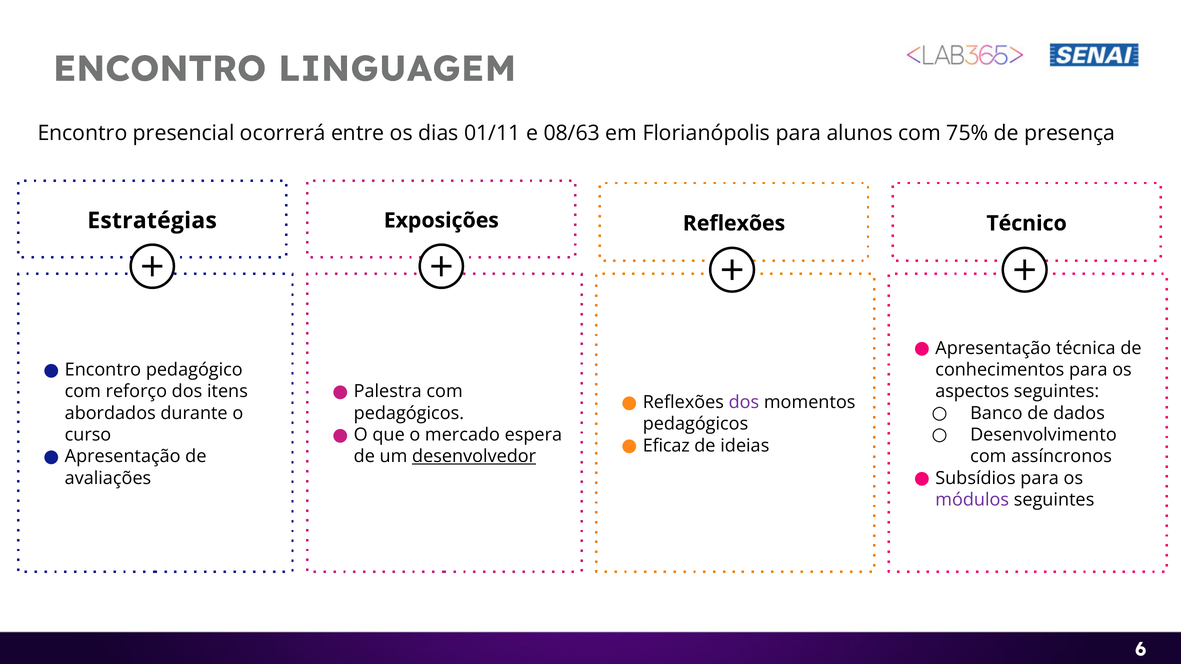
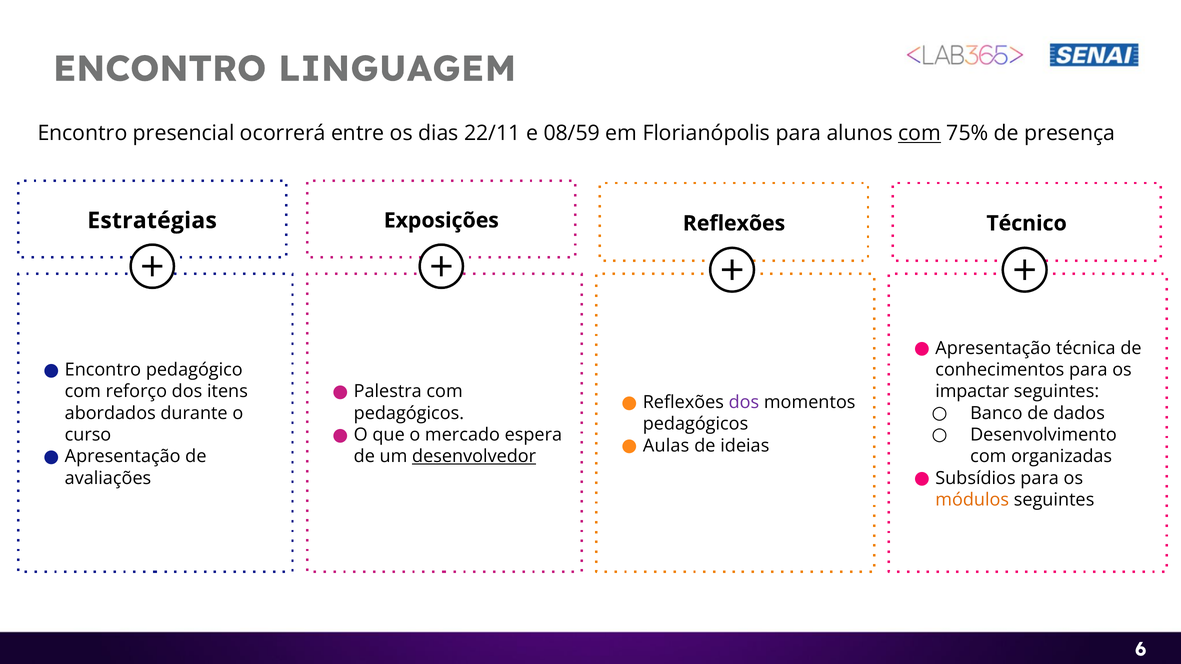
01/11: 01/11 -> 22/11 (492, 133)
08/63: 08/63 -> 08/59 (572, 133)
com underline: none -> present (920, 133)
aspectos: aspectos -> impactar (972, 392)
Eficaz: Eficaz -> Aulas (666, 446)
assíncronos: assíncronos -> organizadas (1062, 457)
módulos colour: purple -> orange (972, 500)
